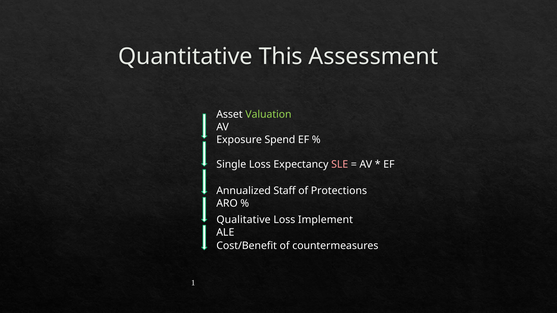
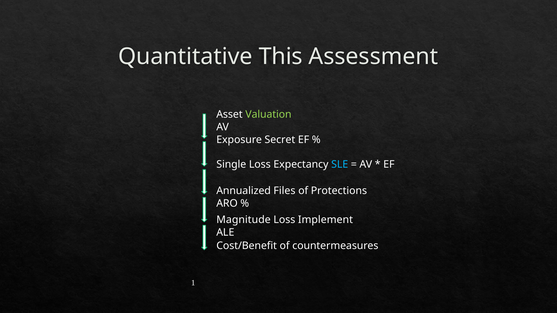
Spend: Spend -> Secret (280, 140)
SLE colour: pink -> light blue (340, 165)
Staff: Staff -> Files (284, 191)
Qualitative: Qualitative -> Magnitude (244, 220)
